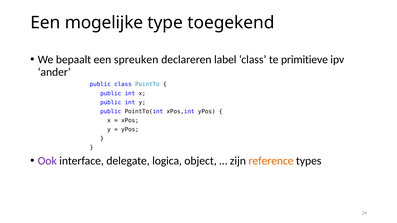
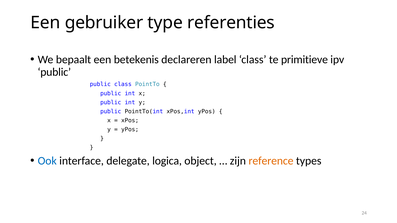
mogelijke: mogelijke -> gebruiker (104, 23)
toegekend: toegekend -> referenties (231, 23)
spreuken: spreuken -> betekenis (136, 60)
ander: ander -> public (54, 72)
Ook colour: purple -> blue (47, 161)
